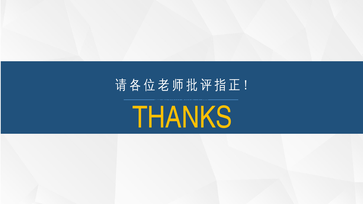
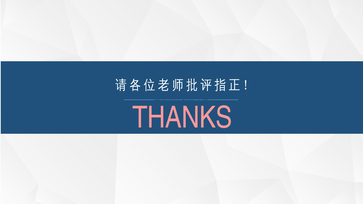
THANKS colour: yellow -> pink (182, 118)
